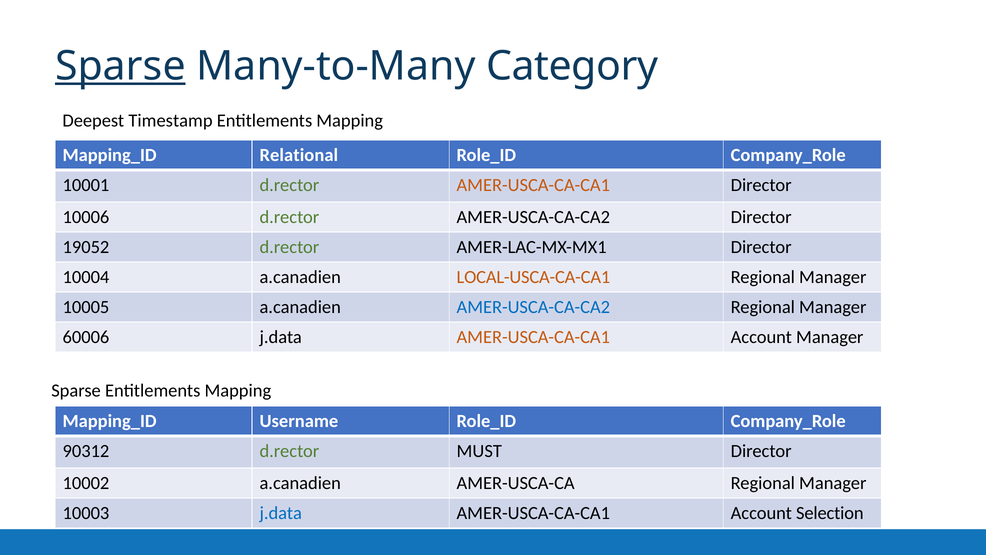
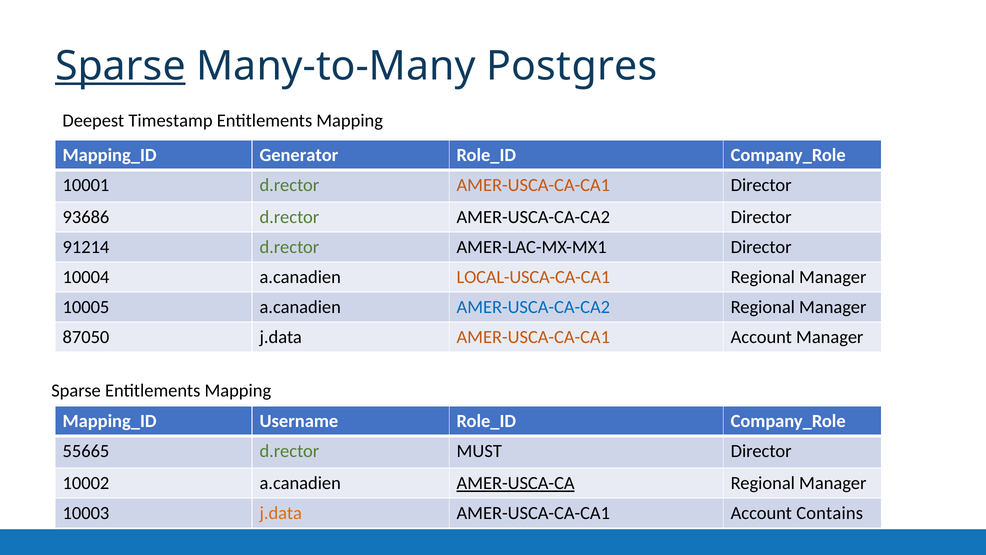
Category: Category -> Postgres (572, 66)
Relational: Relational -> Generator (299, 155)
10006: 10006 -> 93686 (86, 217)
19052: 19052 -> 91214 (86, 247)
60006: 60006 -> 87050 (86, 337)
90312: 90312 -> 55665 (86, 451)
AMER-USCA-CA underline: none -> present (516, 483)
j.data colour: blue -> orange (281, 513)
Selection: Selection -> Contains (830, 513)
